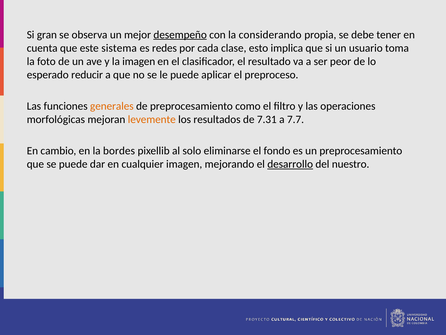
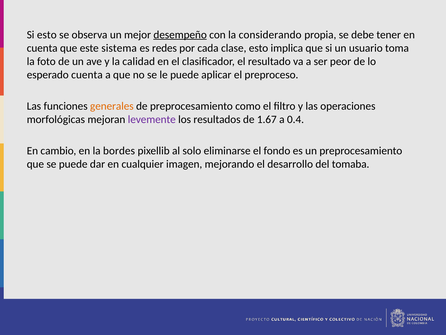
Si gran: gran -> esto (47, 35)
la imagen: imagen -> calidad (139, 61)
esperado reducir: reducir -> cuenta (87, 75)
levemente colour: orange -> purple (152, 119)
7.31: 7.31 -> 1.67 (267, 119)
7.7: 7.7 -> 0.4 (296, 119)
desarrollo underline: present -> none (290, 164)
nuestro: nuestro -> tomaba (351, 164)
